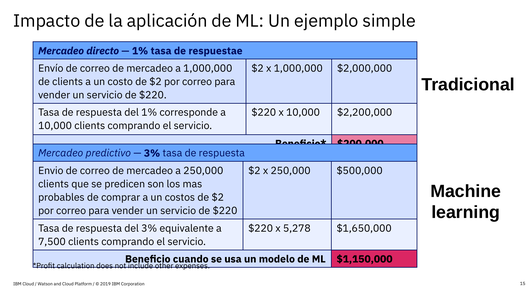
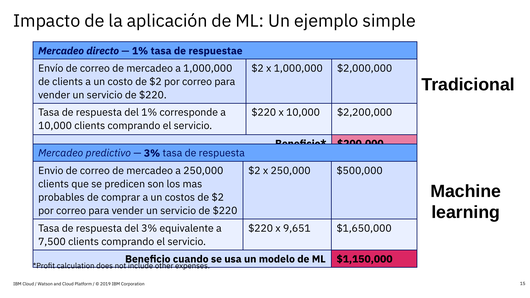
5,278: 5,278 -> 9,651 (297, 228)
